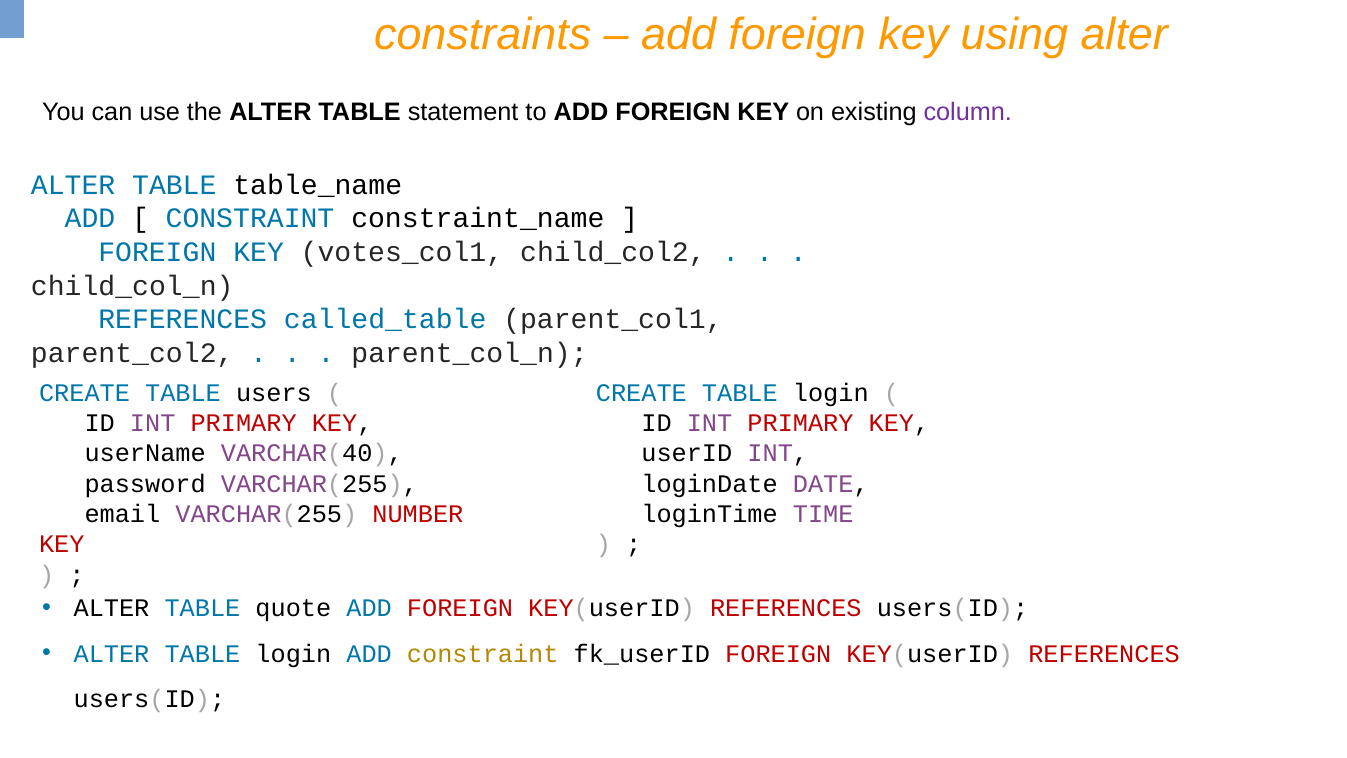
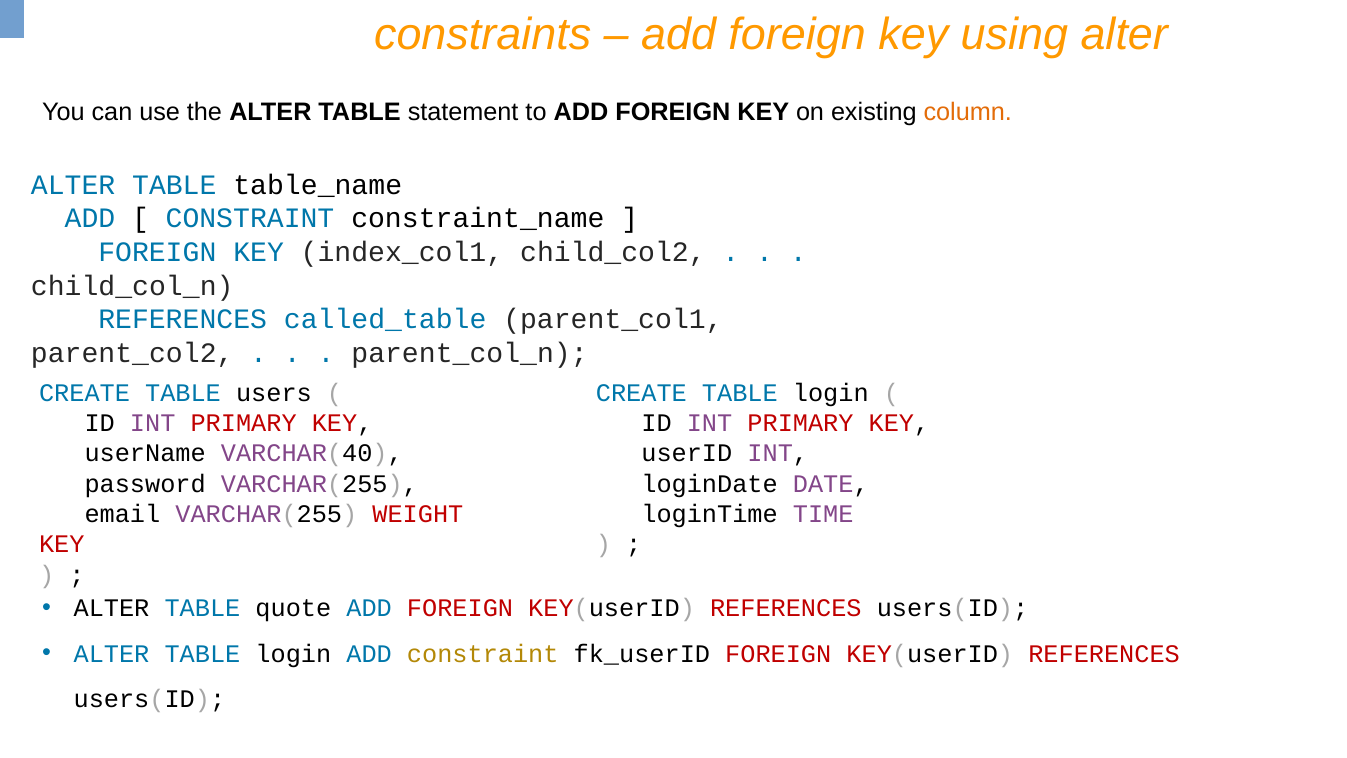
column colour: purple -> orange (968, 112)
votes_col1: votes_col1 -> index_col1 (402, 252)
NUMBER: NUMBER -> WEIGHT (418, 514)
